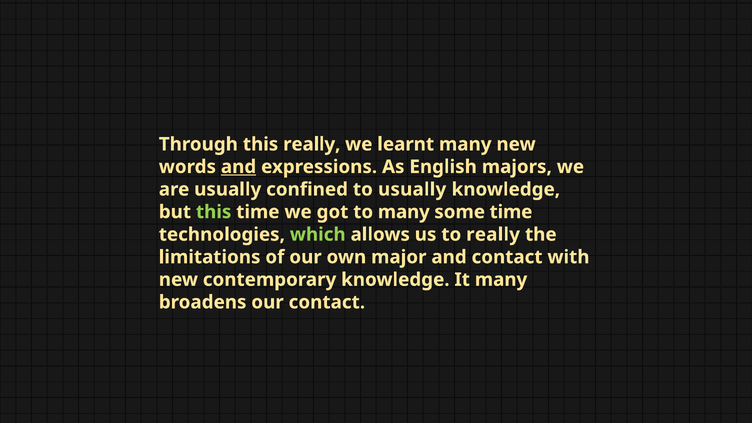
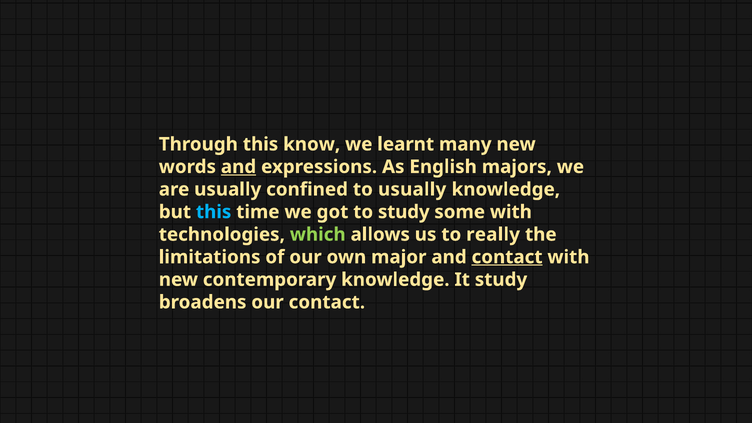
this really: really -> know (312, 144)
this colour: light green -> light blue (214, 212)
to many: many -> study (404, 212)
some time: time -> with (511, 212)
contact underline: none -> present (507, 257)
It many: many -> study (501, 280)
